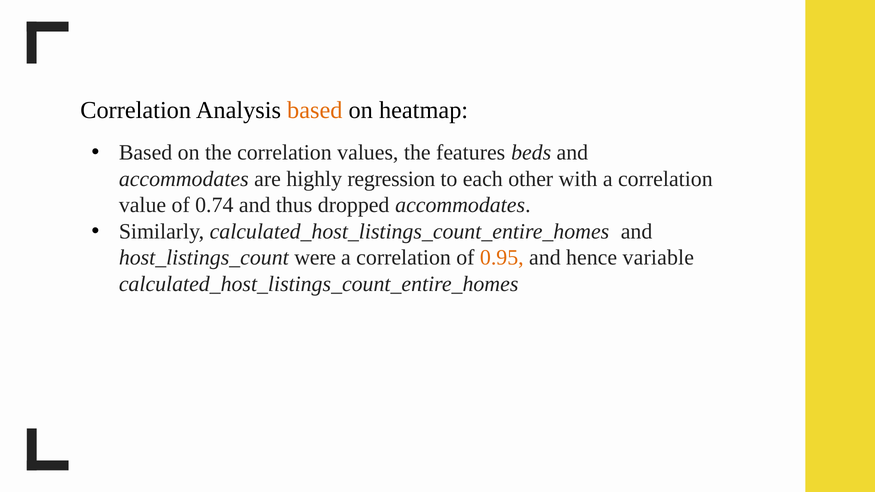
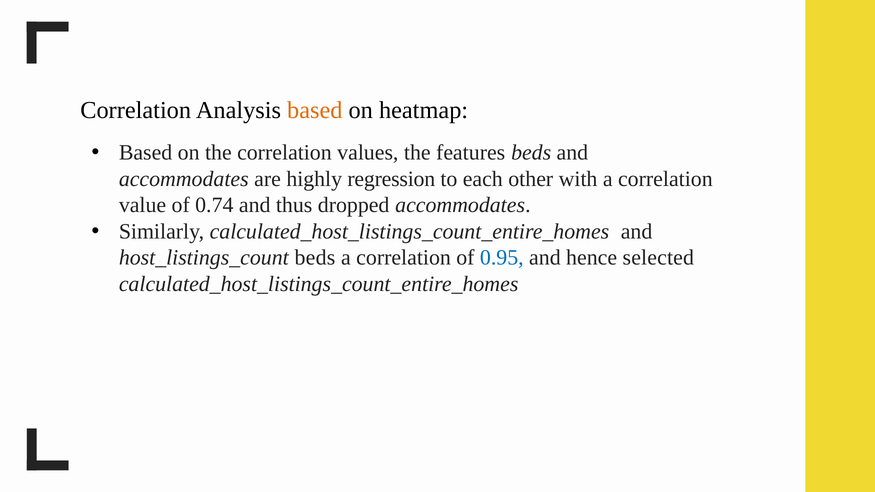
host_listings_count were: were -> beds (315, 258)
0.95 colour: orange -> blue (502, 258)
variable: variable -> selected (658, 258)
